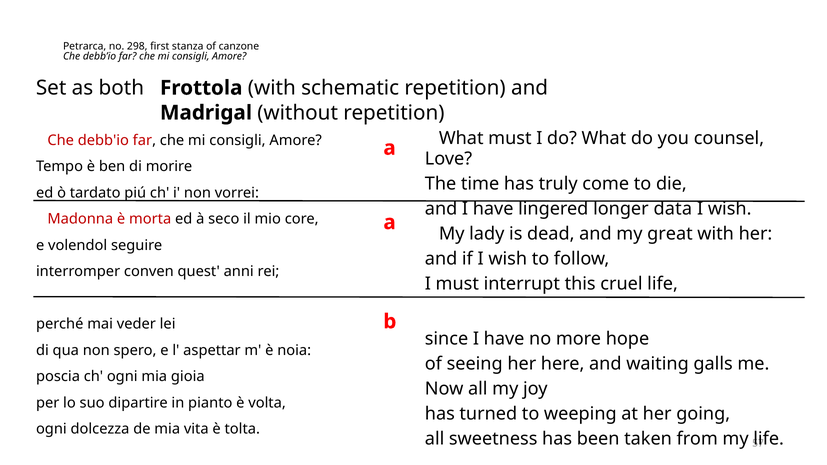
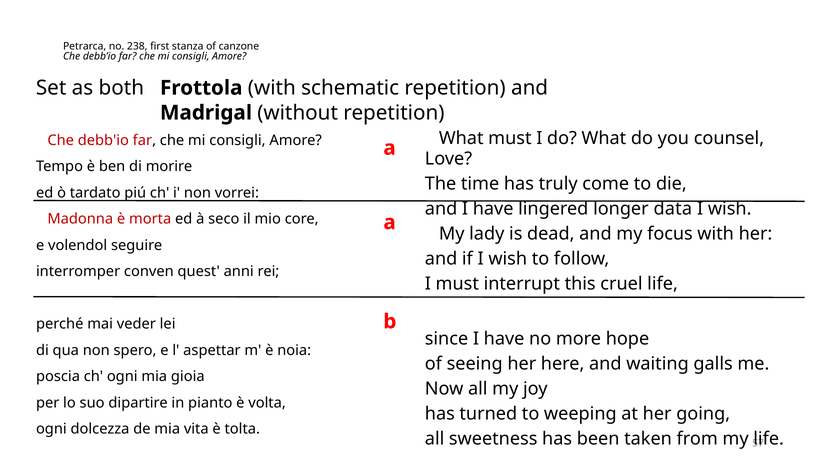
298: 298 -> 238 (137, 46)
great: great -> focus (670, 234)
